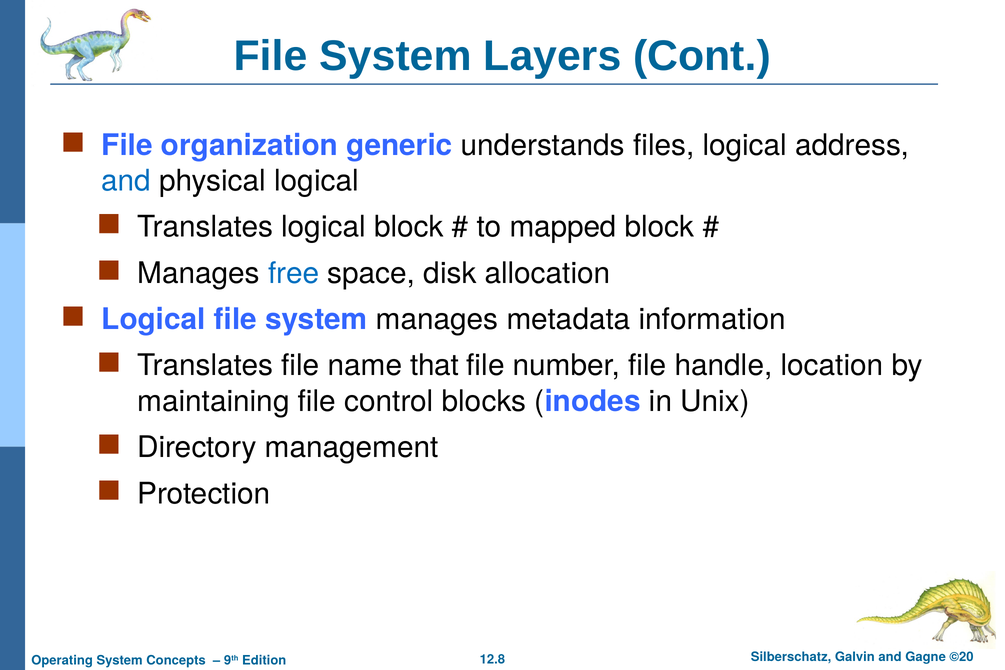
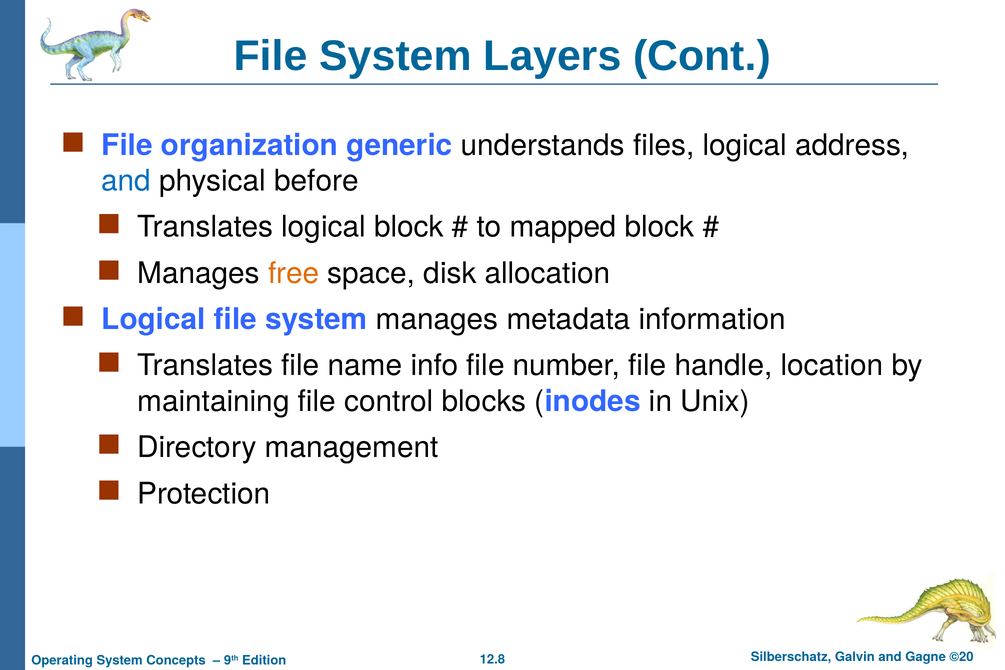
physical logical: logical -> before (316, 181)
free colour: blue -> orange (294, 273)
that: that -> info (434, 366)
